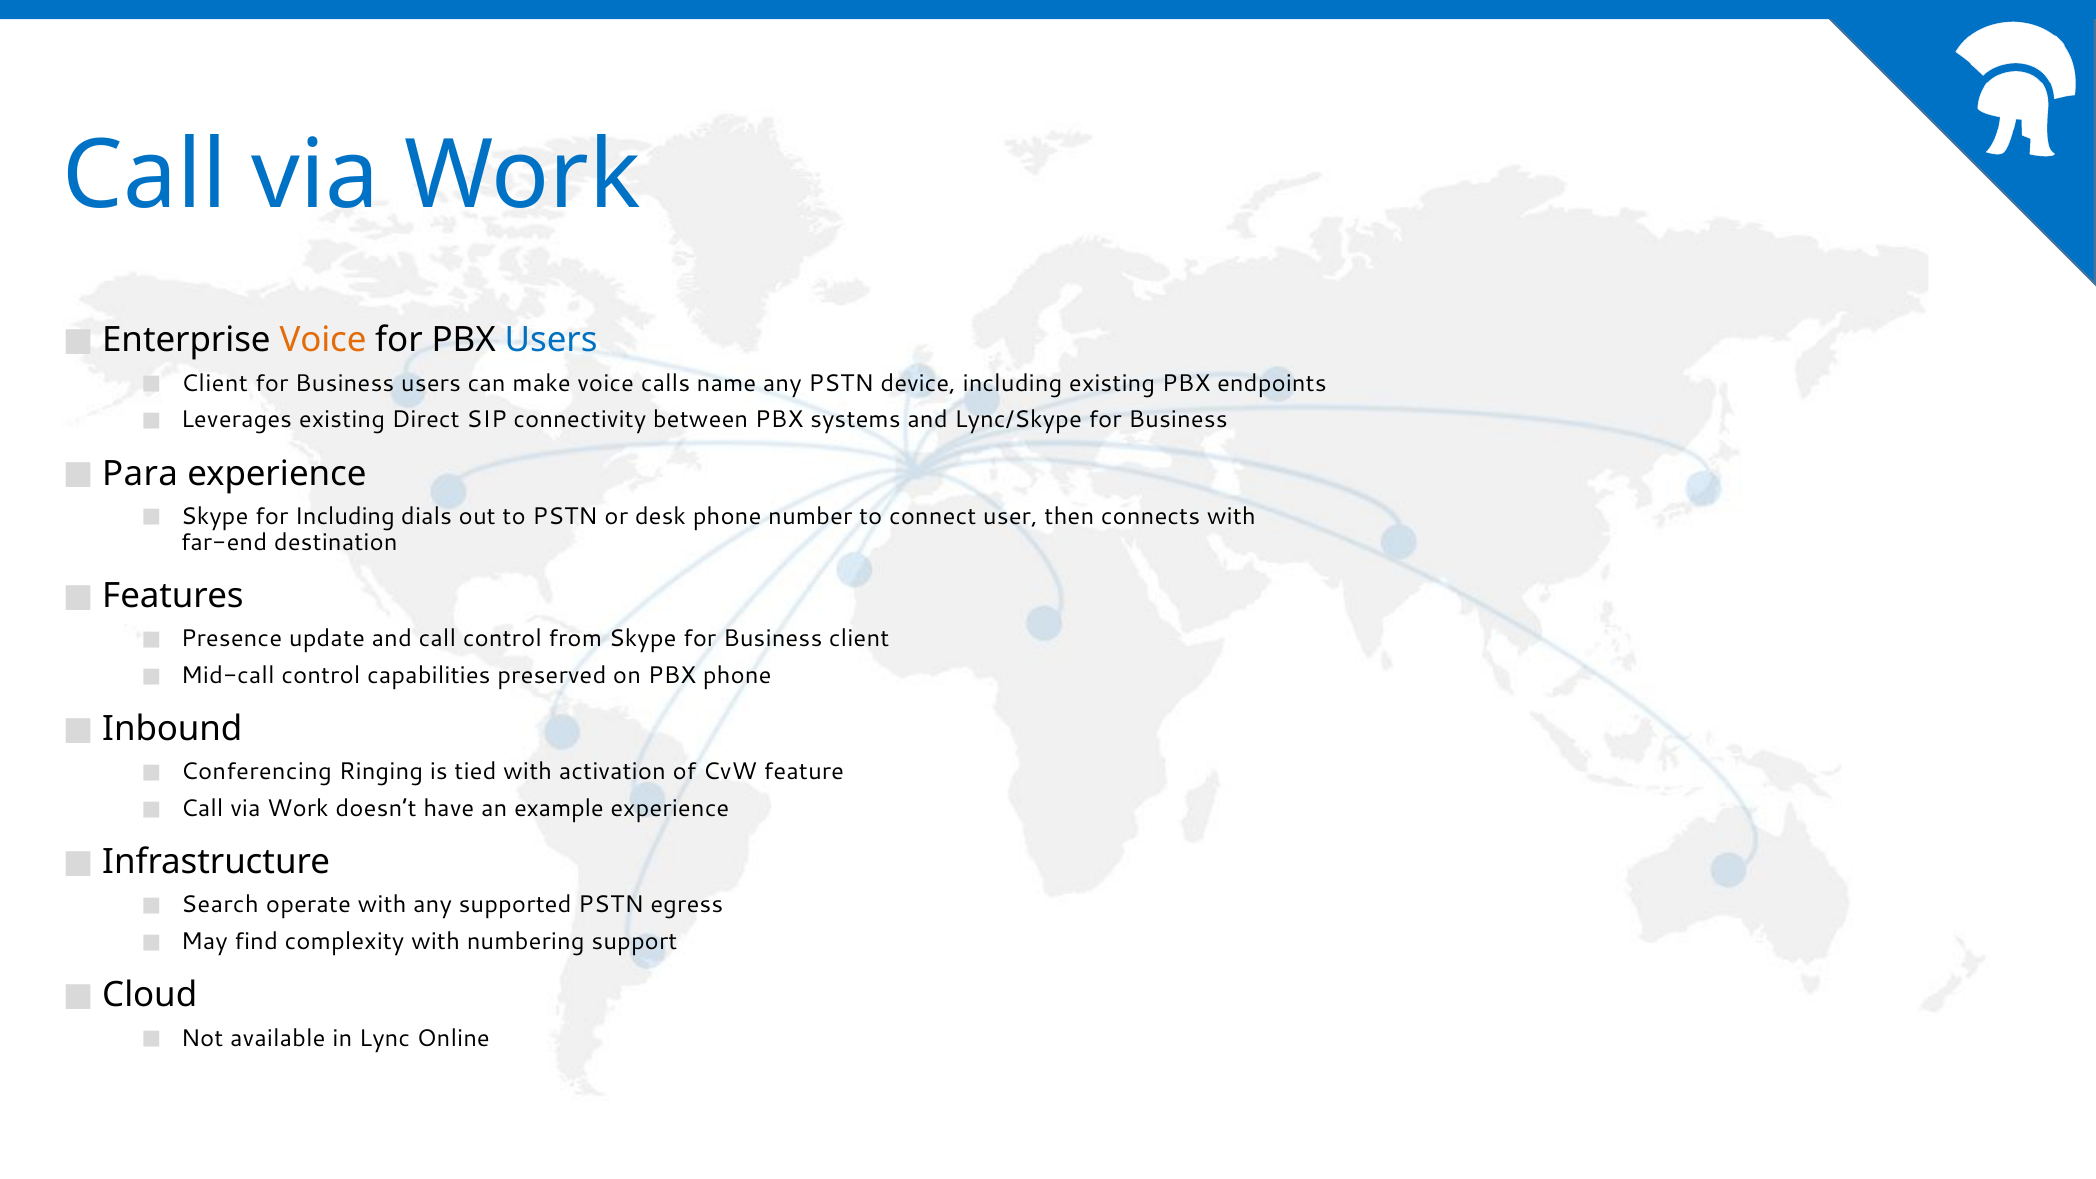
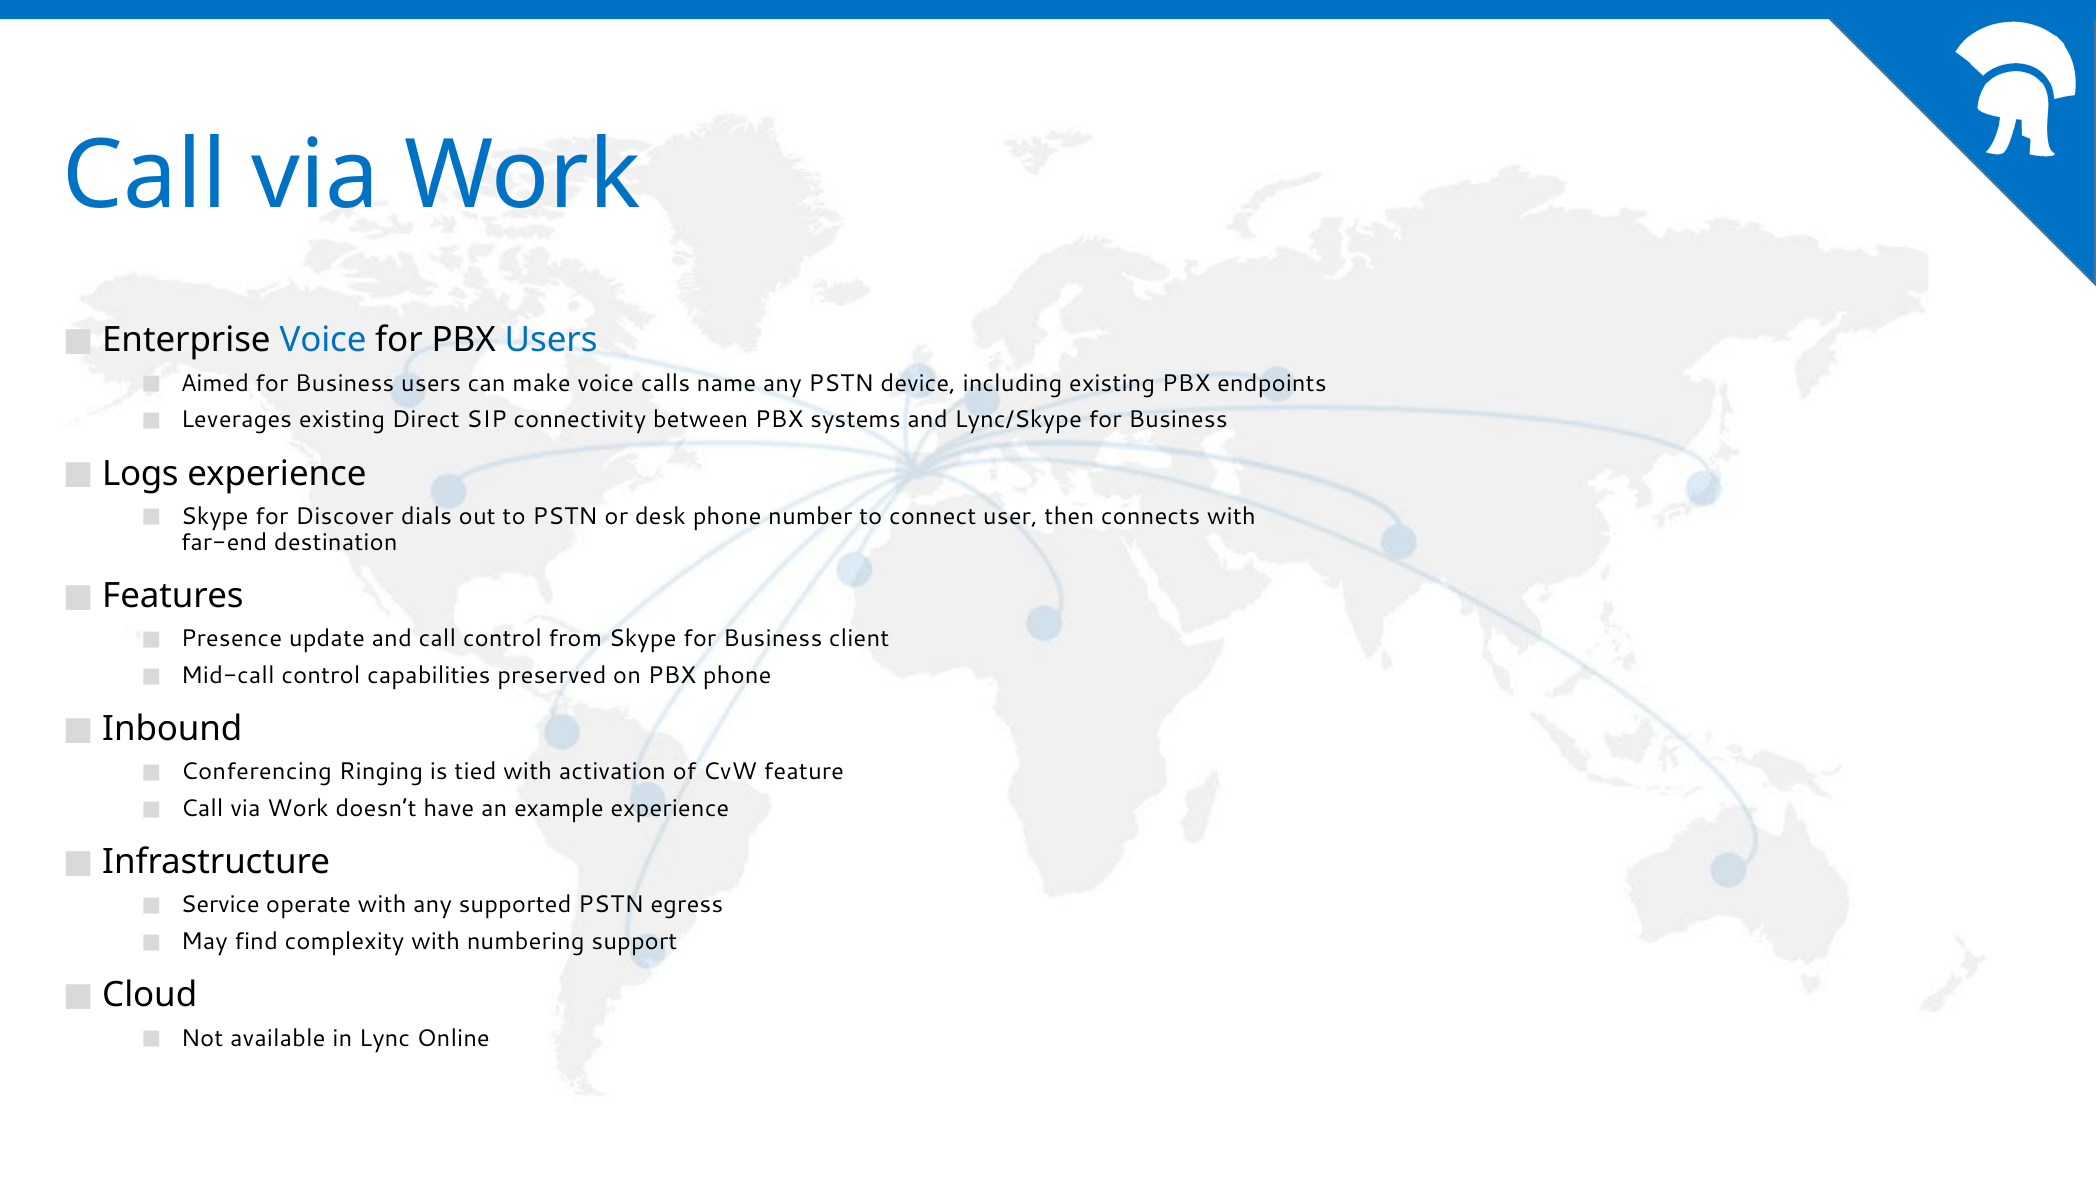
Voice colour: orange -> blue (323, 340)
Client: Client -> Aimed (215, 383)
Para: Para -> Logs (140, 474)
for Including: Including -> Discover (344, 516)
Search: Search -> Service (220, 905)
